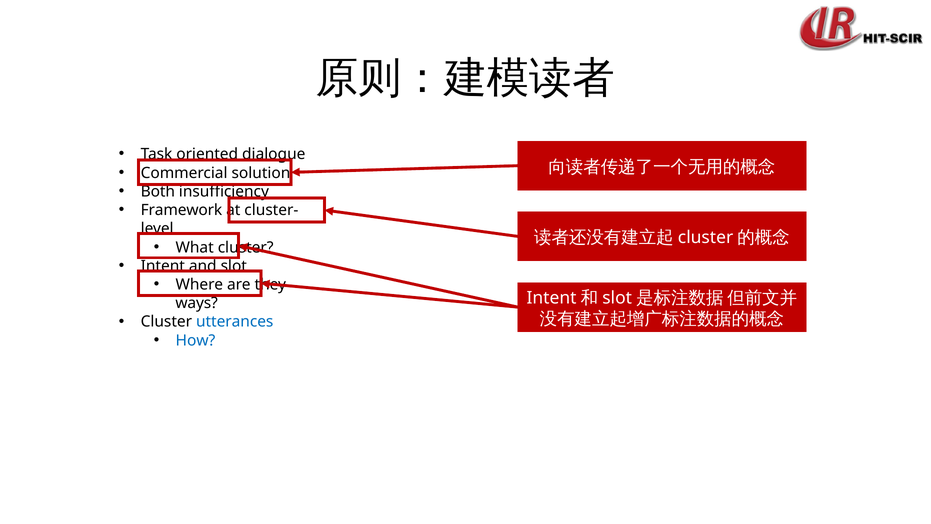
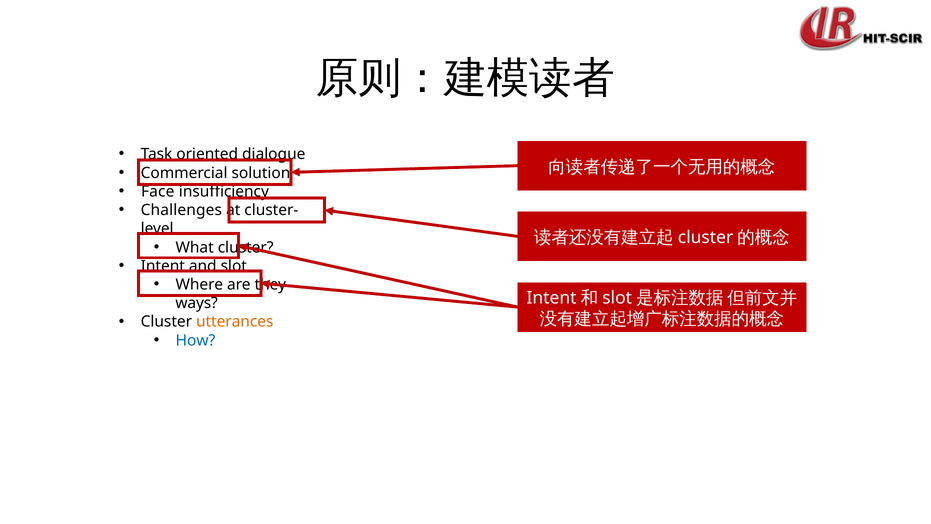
Both: Both -> Face (158, 191)
Framework: Framework -> Challenges (181, 210)
utterances colour: blue -> orange (235, 322)
